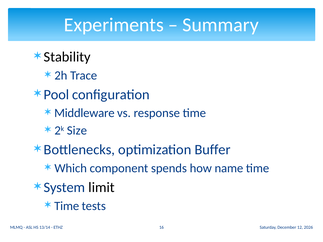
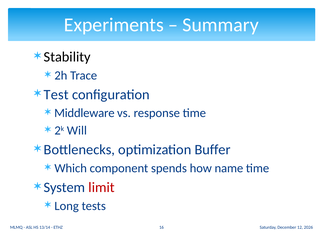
Pool: Pool -> Test (56, 95)
Size: Size -> Will (77, 131)
limit colour: black -> red (102, 188)
Time: Time -> Long (67, 206)
